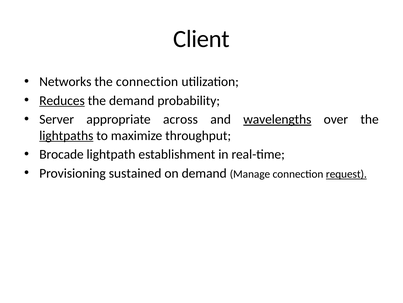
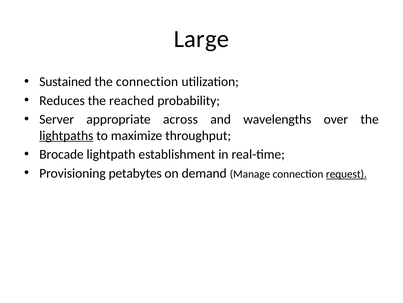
Client: Client -> Large (201, 39)
Networks: Networks -> Sustained (65, 82)
Reduces underline: present -> none (62, 100)
the demand: demand -> reached (132, 100)
wavelengths underline: present -> none (277, 119)
sustained: sustained -> petabytes (135, 173)
